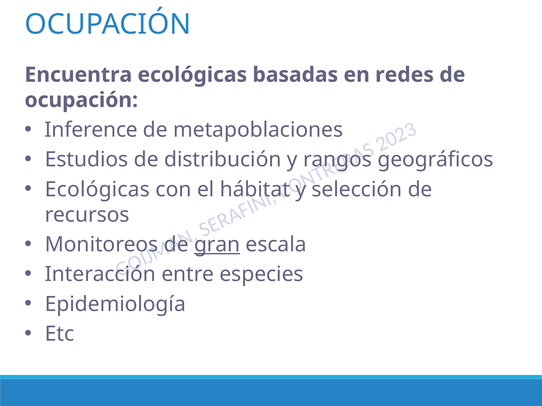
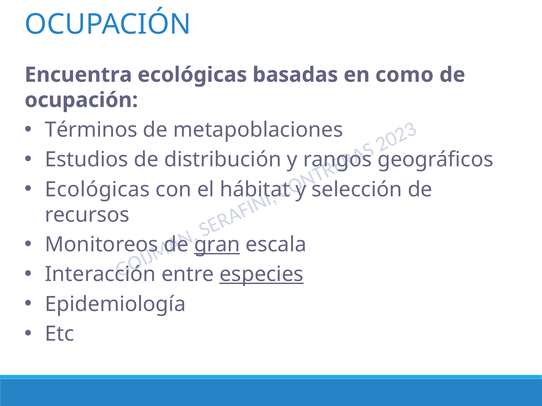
redes: redes -> como (404, 75)
Inference: Inference -> Términos (91, 130)
especies underline: none -> present (262, 275)
